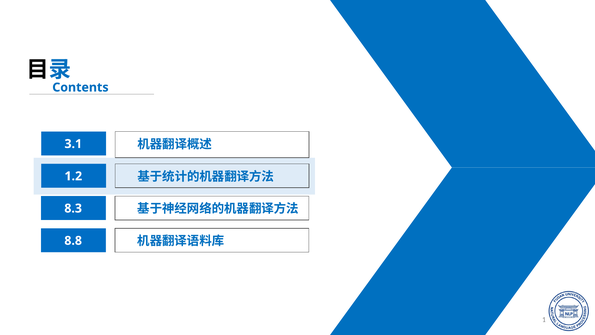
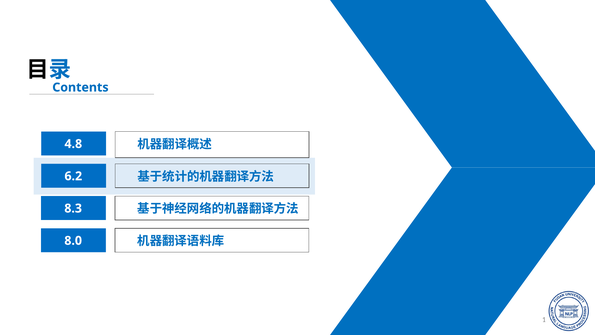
3.1: 3.1 -> 4.8 (73, 144)
1.2: 1.2 -> 6.2 (73, 176)
8.8: 8.8 -> 8.0 (73, 240)
